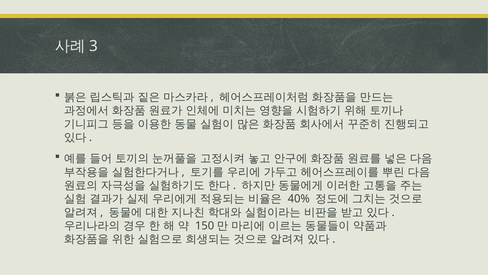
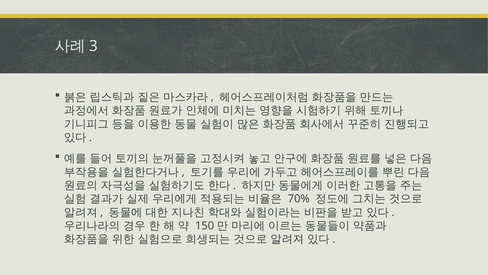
40%: 40% -> 70% (299, 199)
